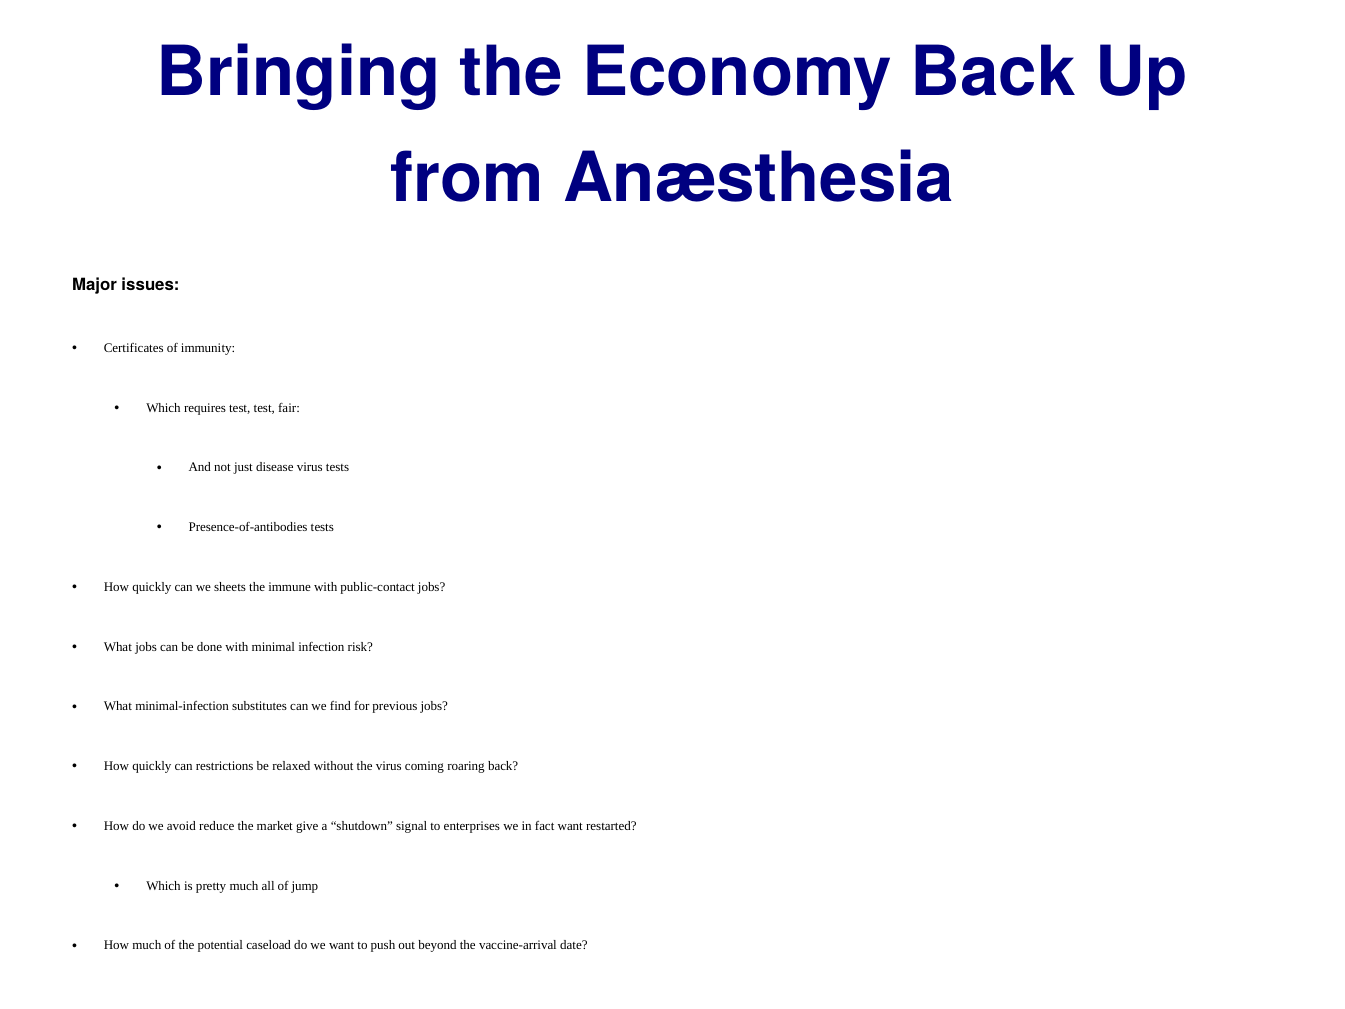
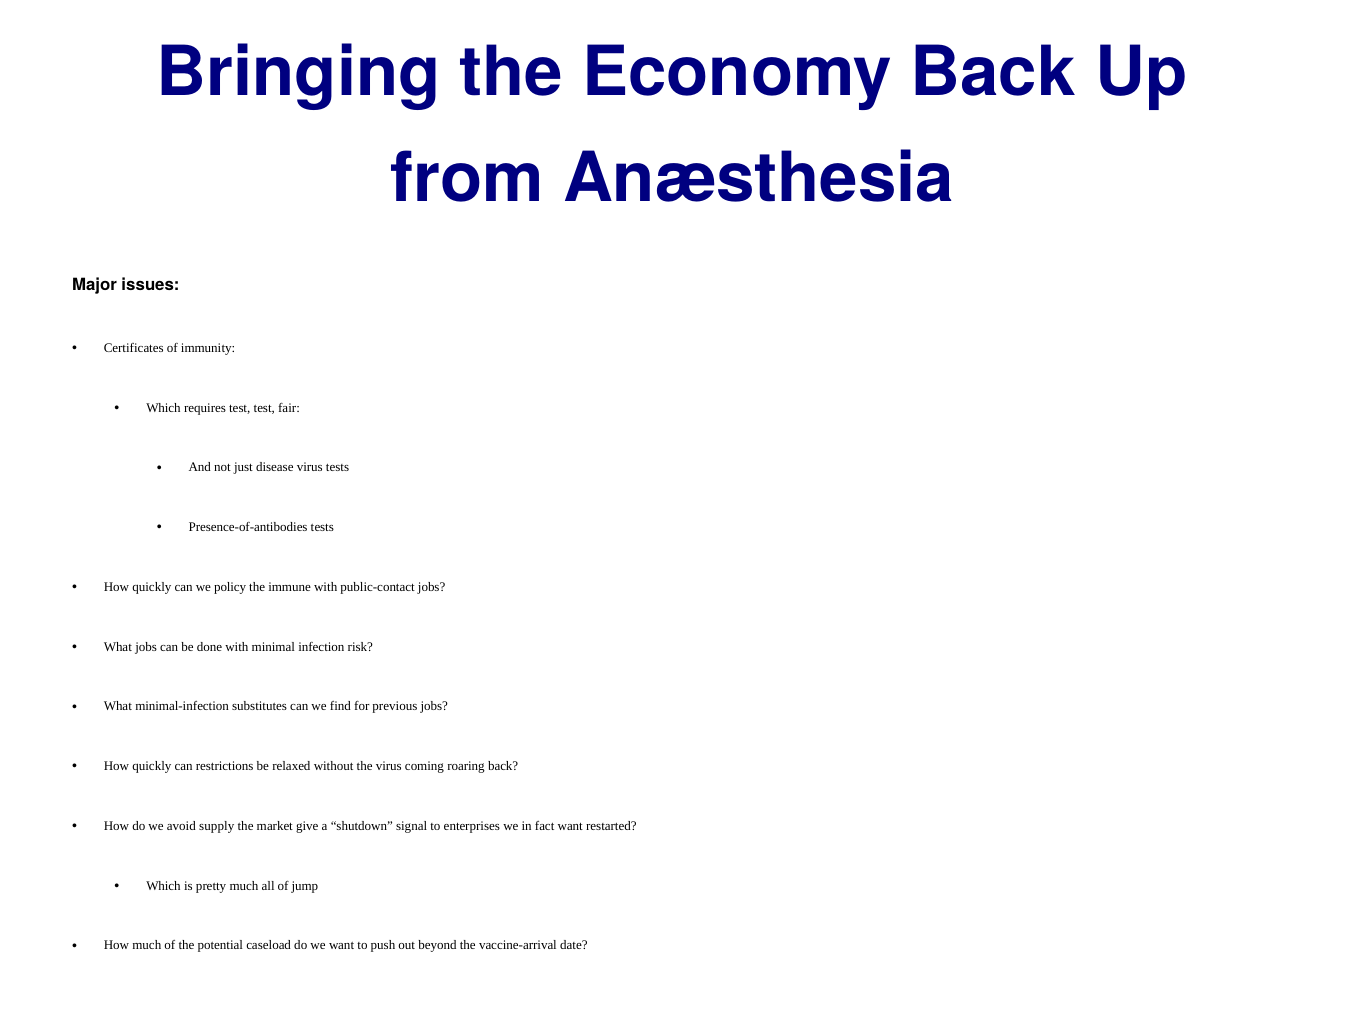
sheets: sheets -> policy (230, 587)
reduce: reduce -> supply (217, 826)
